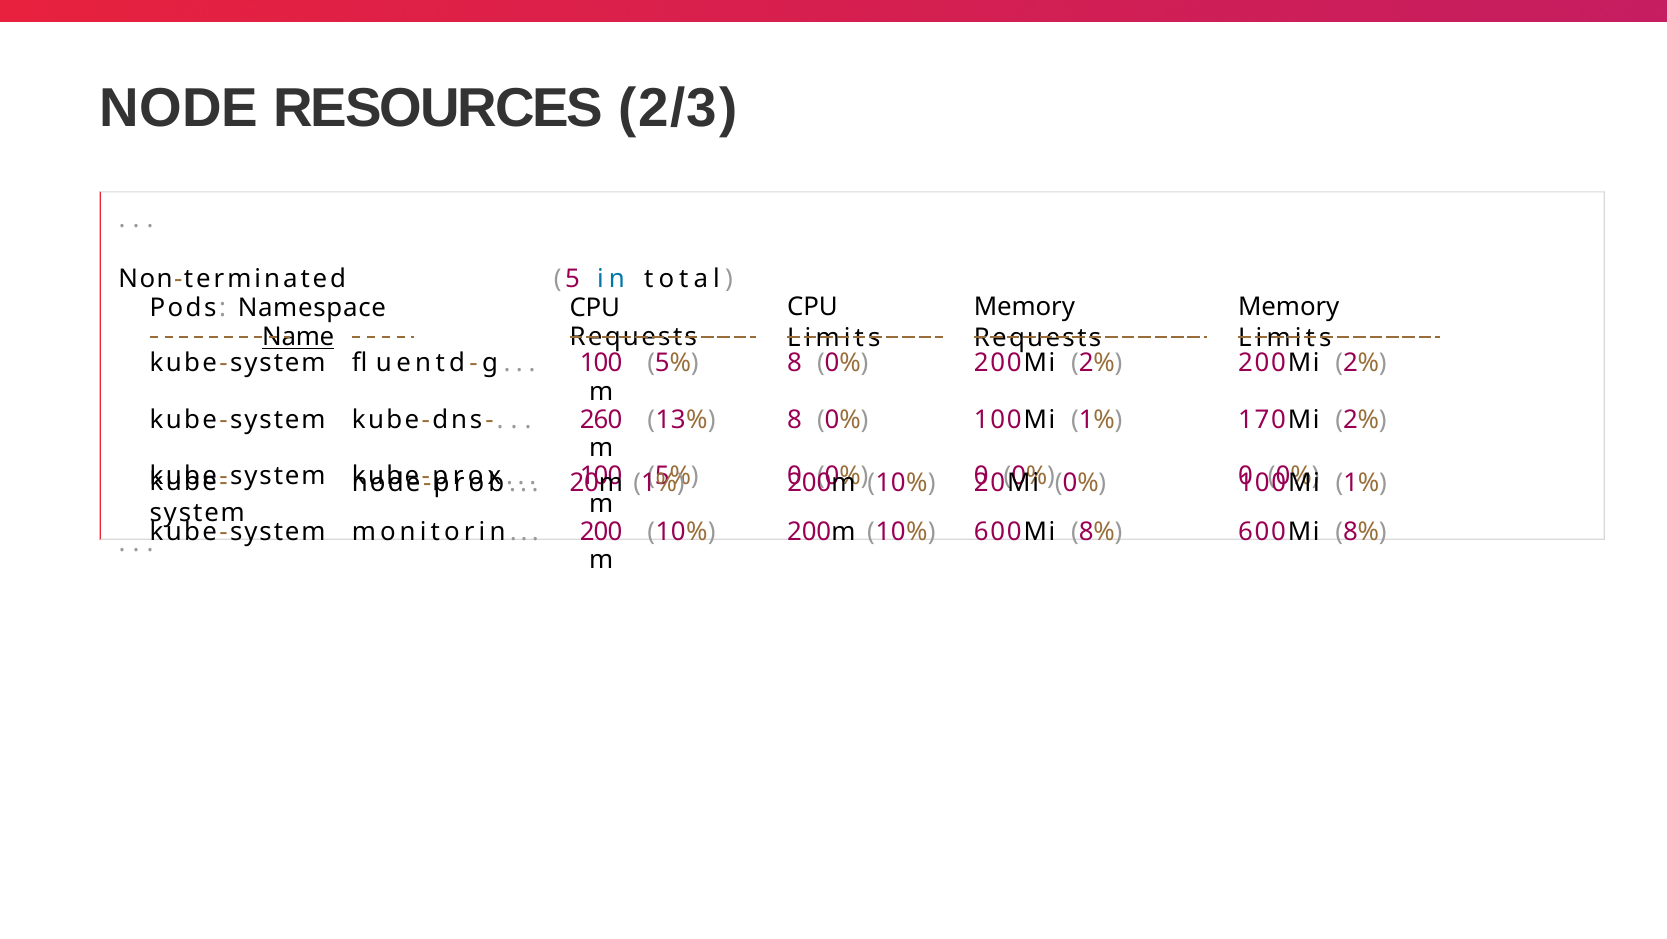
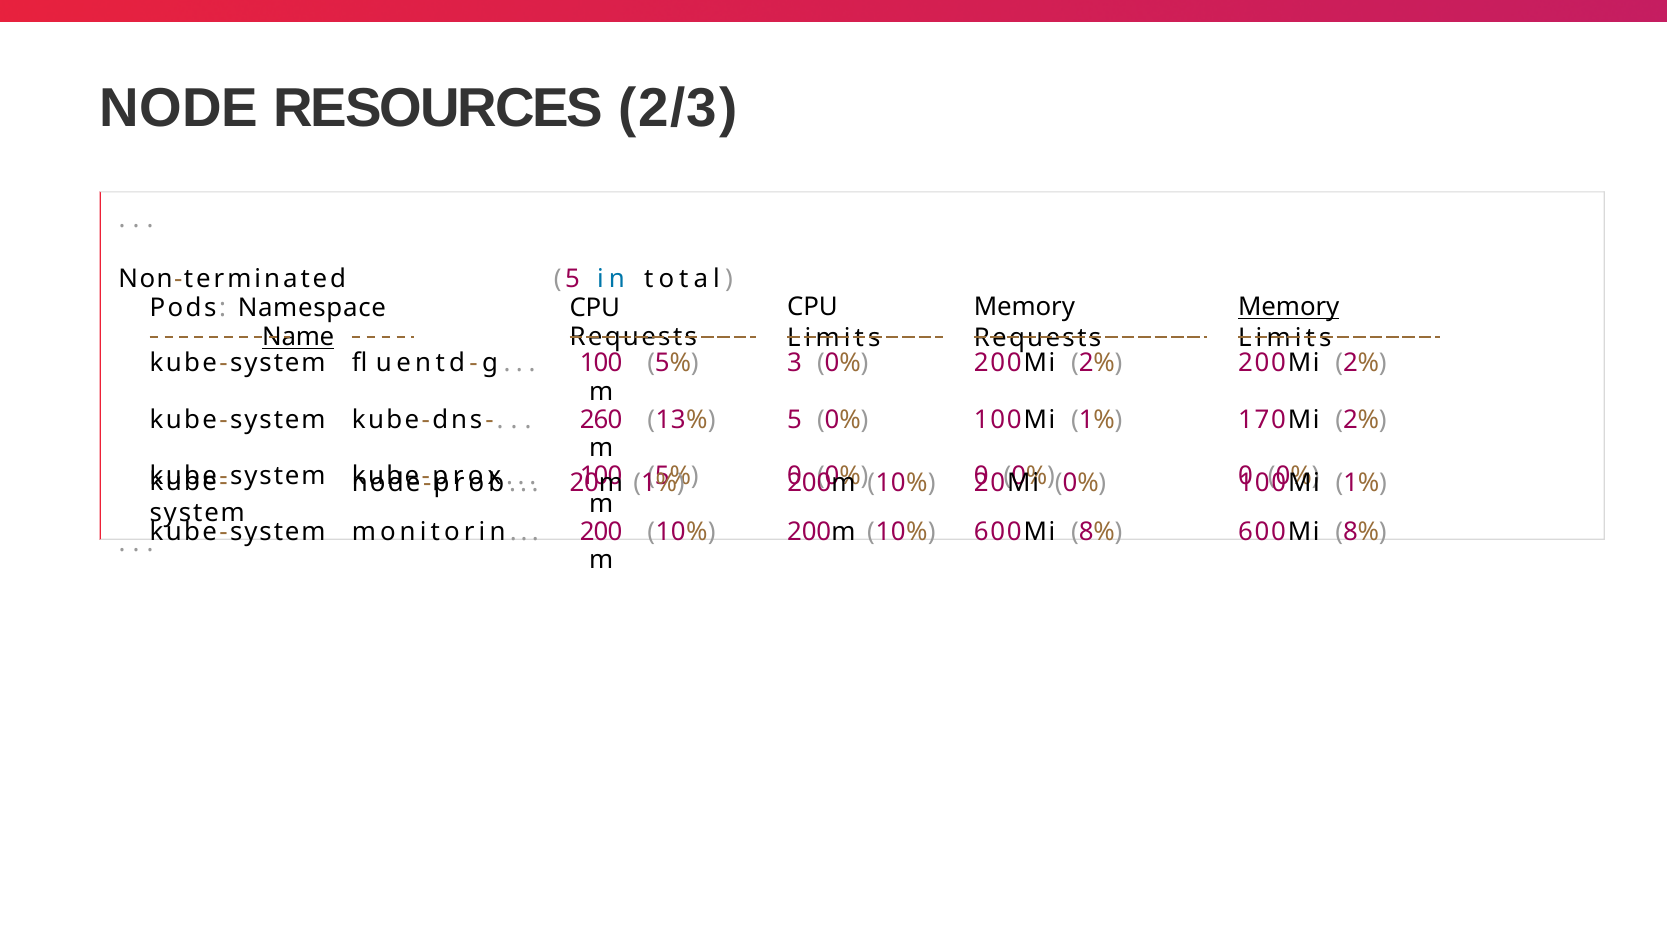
Memory underline: none -> present (1289, 307)
5% 8: 8 -> 3 (795, 363)
13% 8: 8 -> 5 (795, 420)
